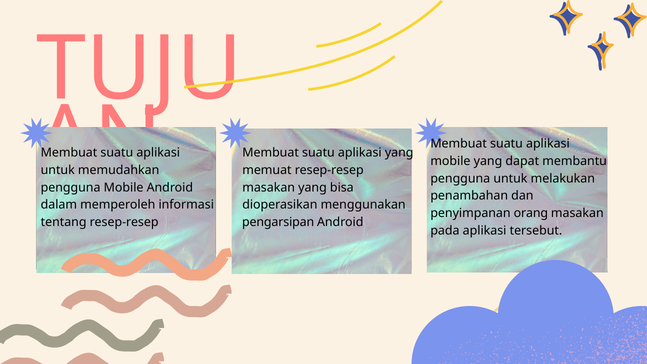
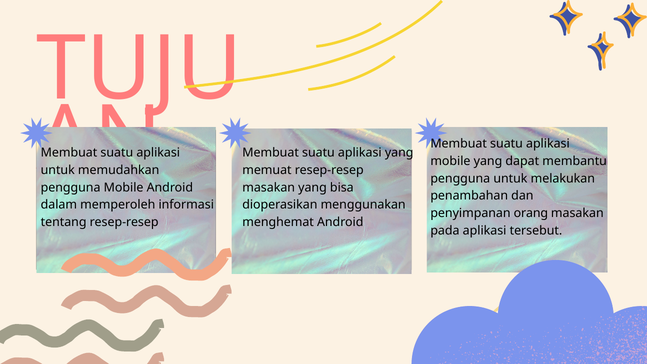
pengarsipan: pengarsipan -> menghemat (278, 222)
